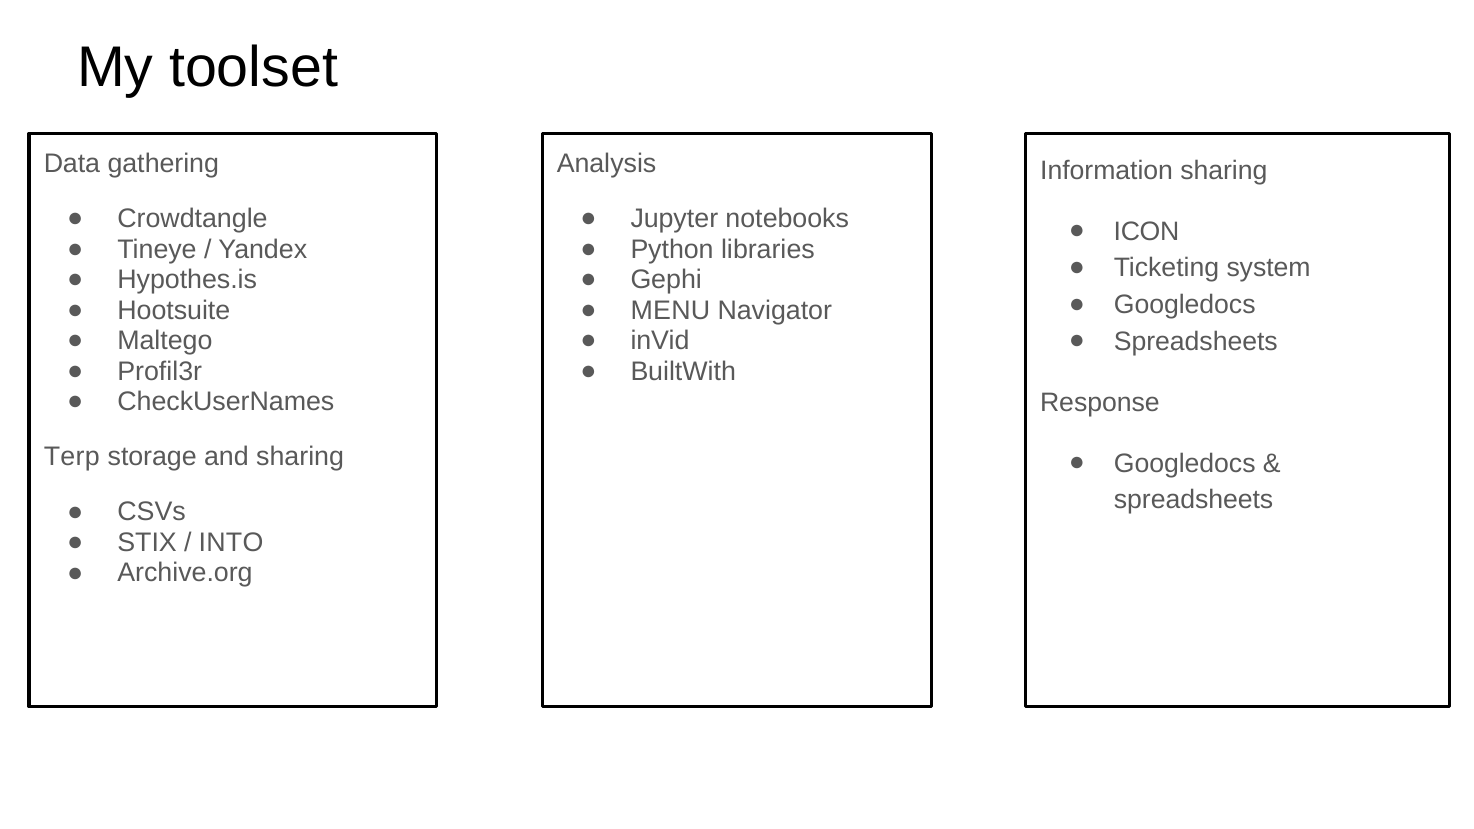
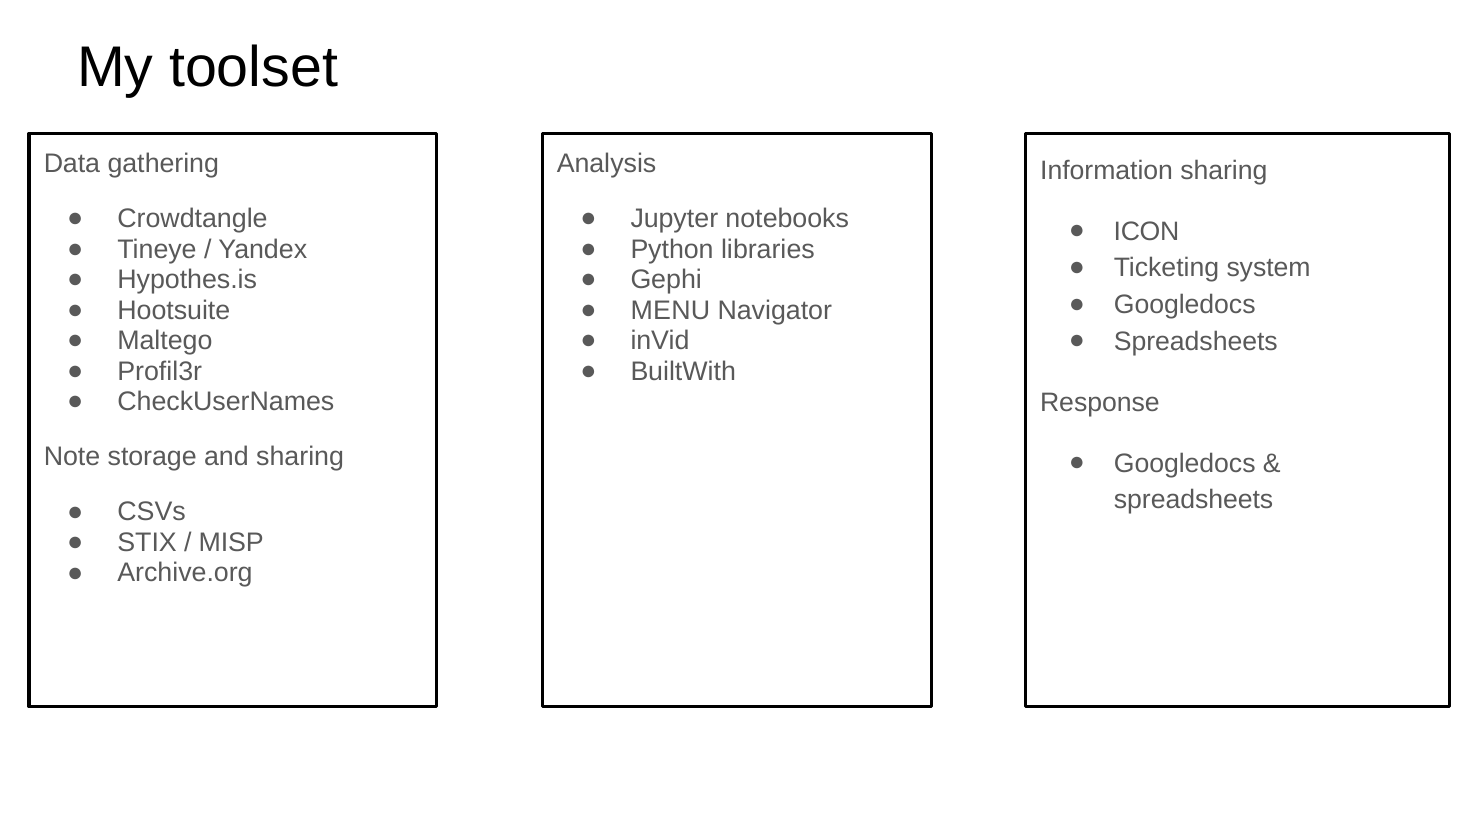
Terp: Terp -> Note (72, 457)
INTO: INTO -> MISP (231, 543)
